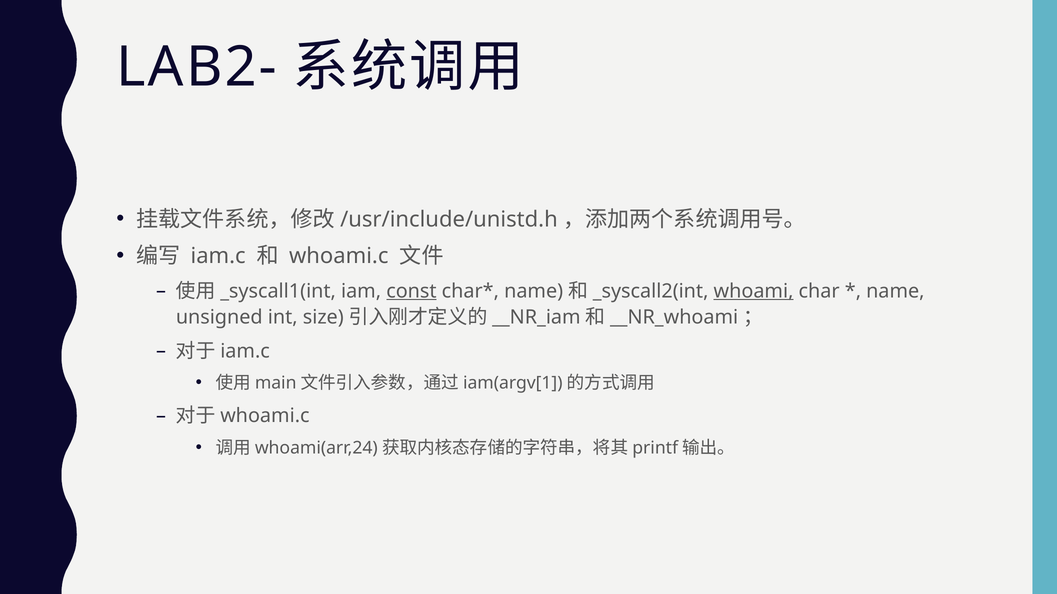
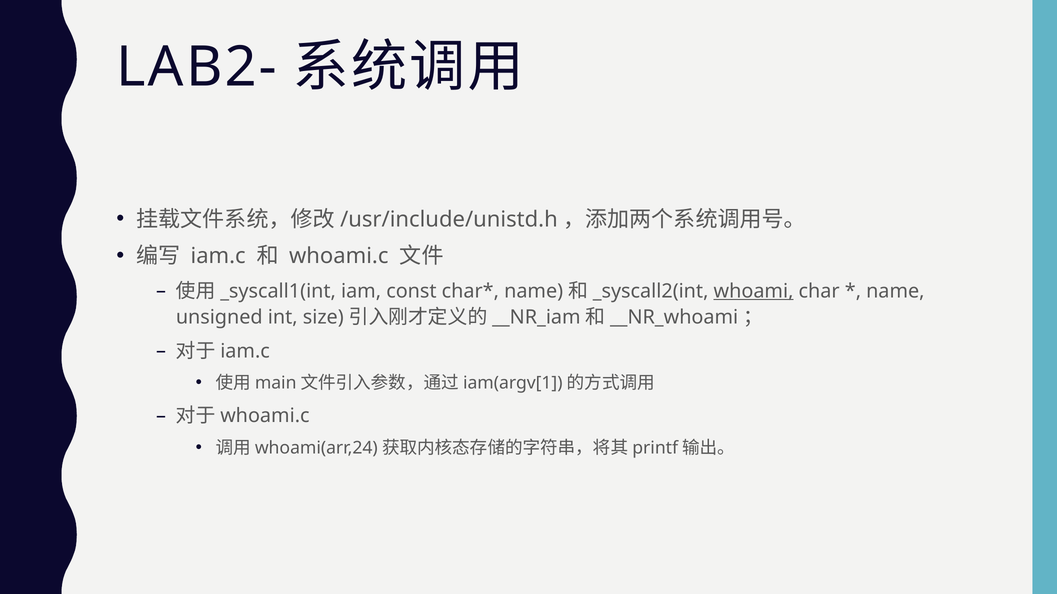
const underline: present -> none (411, 291)
